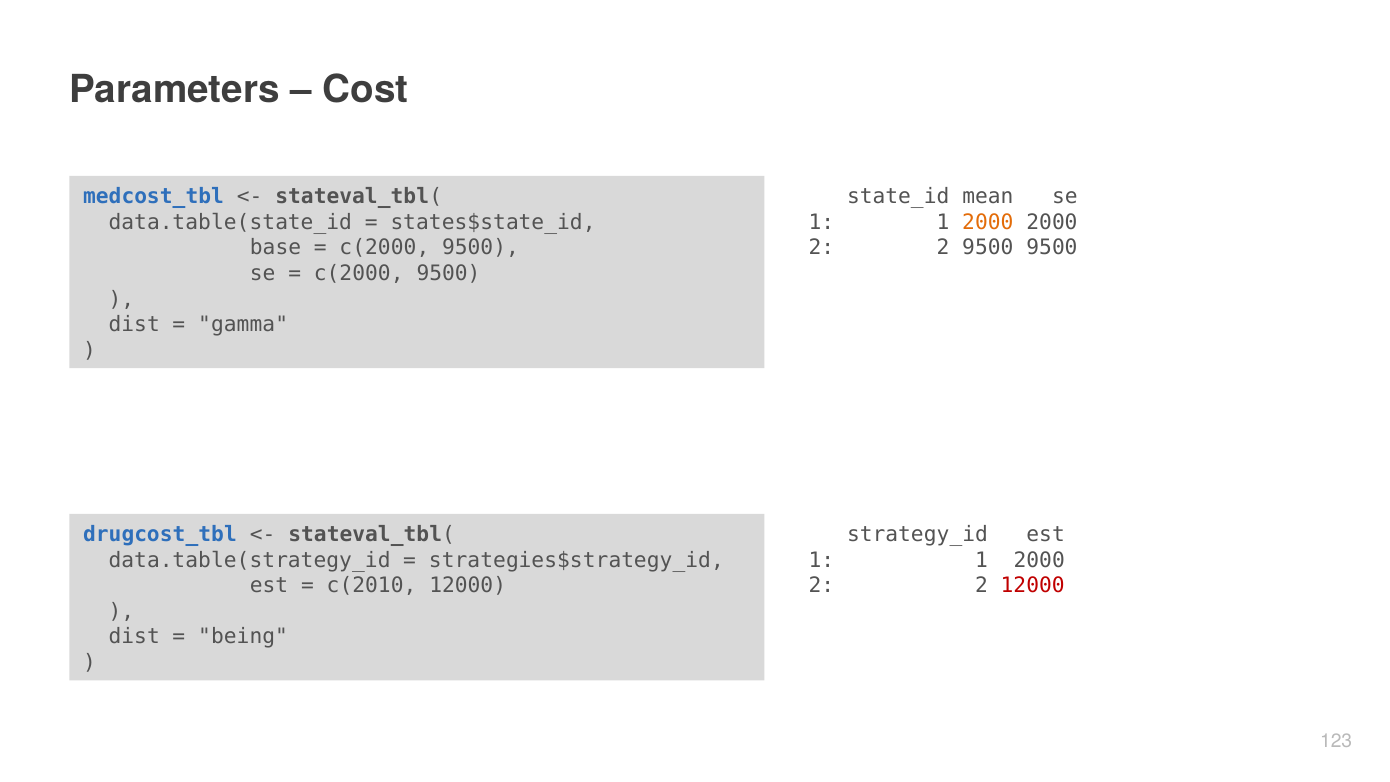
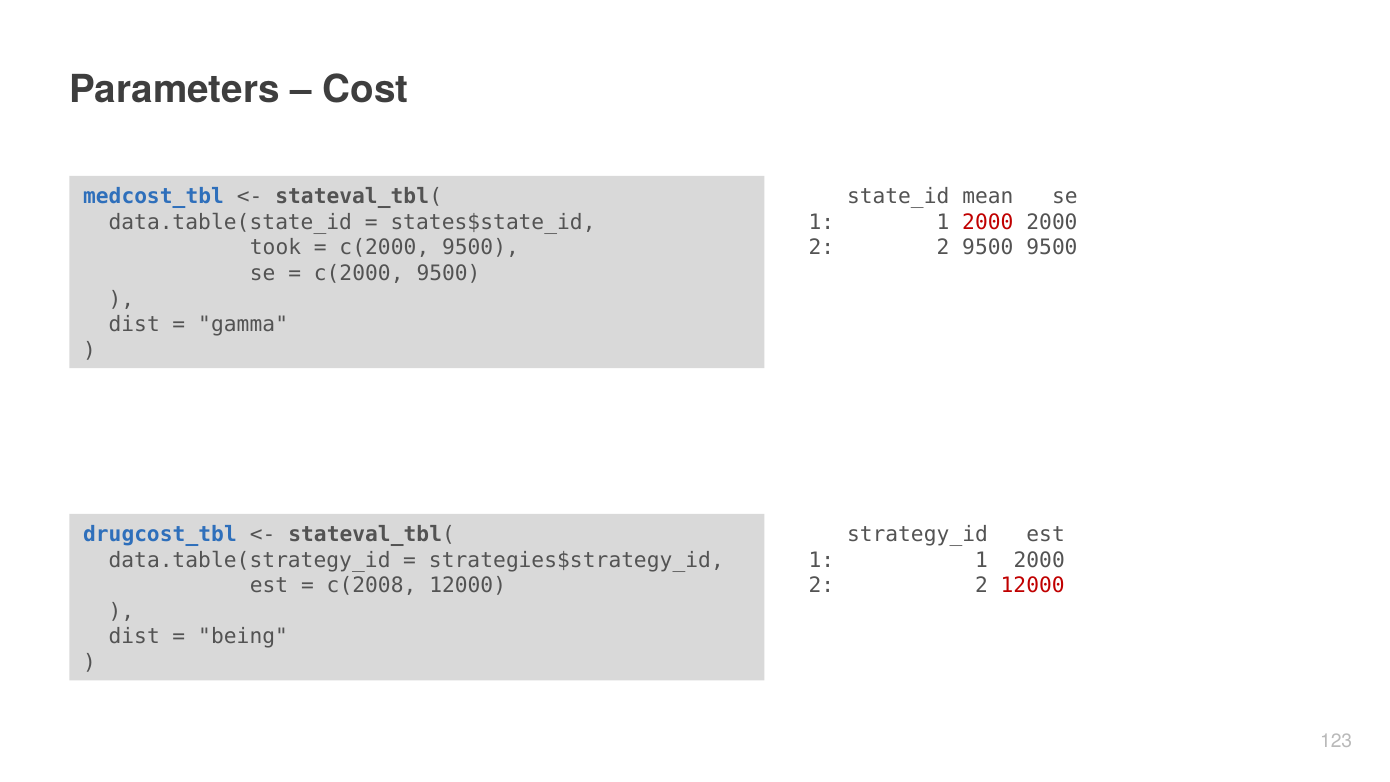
2000 colour: orange -> red (988, 222)
base: base -> took (276, 248)
c(2010: c(2010 -> c(2008 (372, 586)
